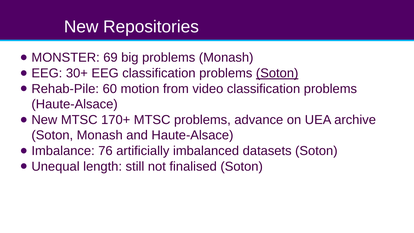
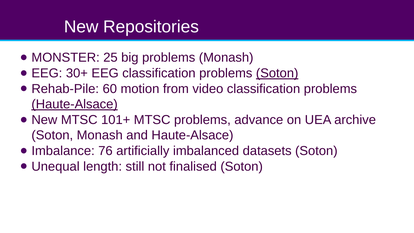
69: 69 -> 25 (110, 58)
Haute-Alsace underline: none -> present (75, 104)
170+: 170+ -> 101+ (116, 120)
